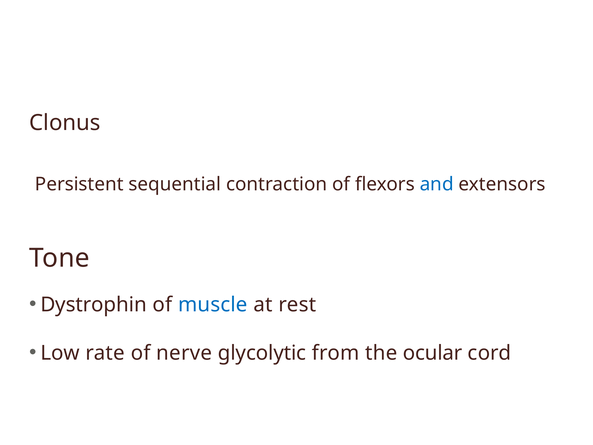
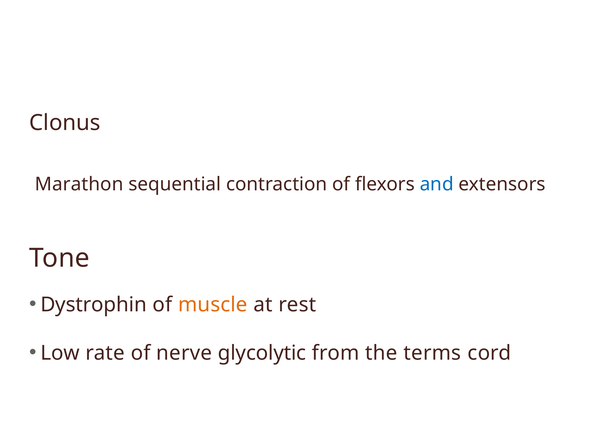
Persistent: Persistent -> Marathon (79, 184)
muscle colour: blue -> orange (213, 304)
ocular: ocular -> terms (432, 353)
